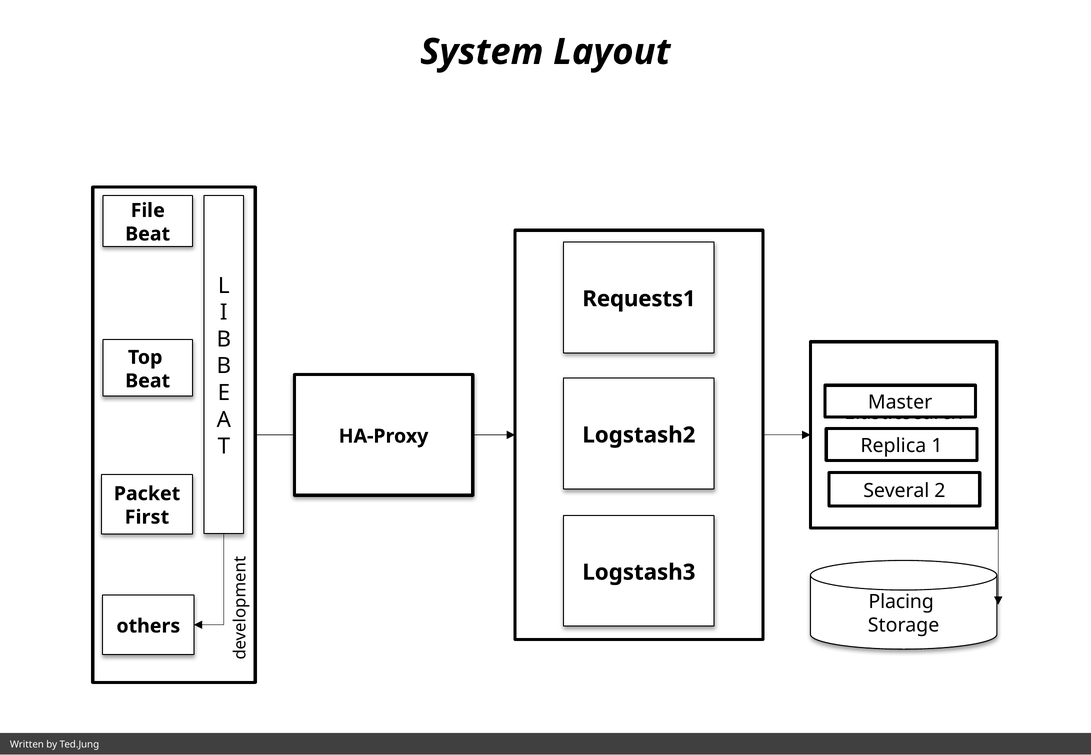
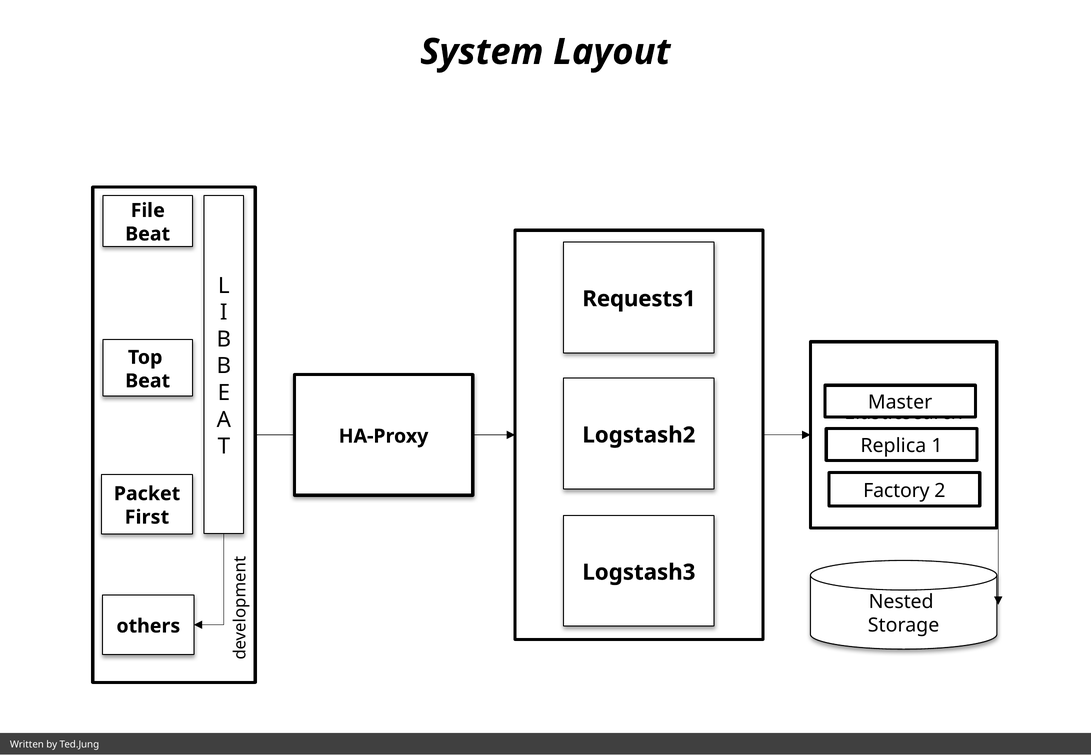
Several: Several -> Factory (896, 491)
Placing: Placing -> Nested (901, 602)
